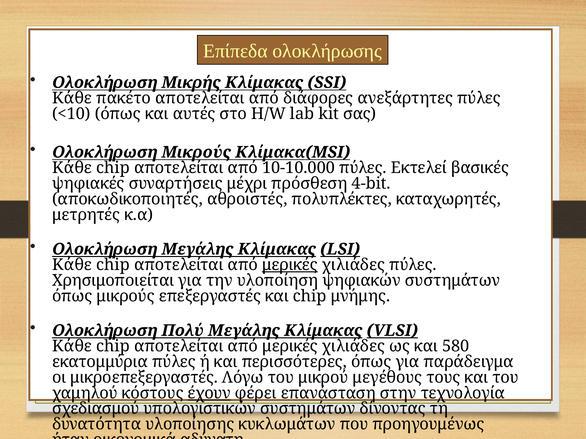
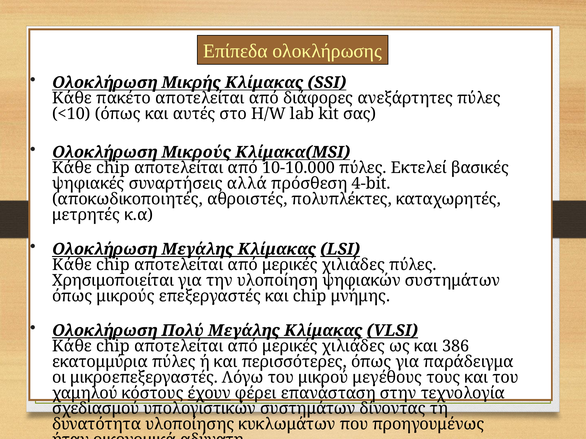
μέχρι: μέχρι -> αλλά (247, 184)
μερικές underline: present -> none (290, 265)
580: 580 -> 386 (456, 347)
